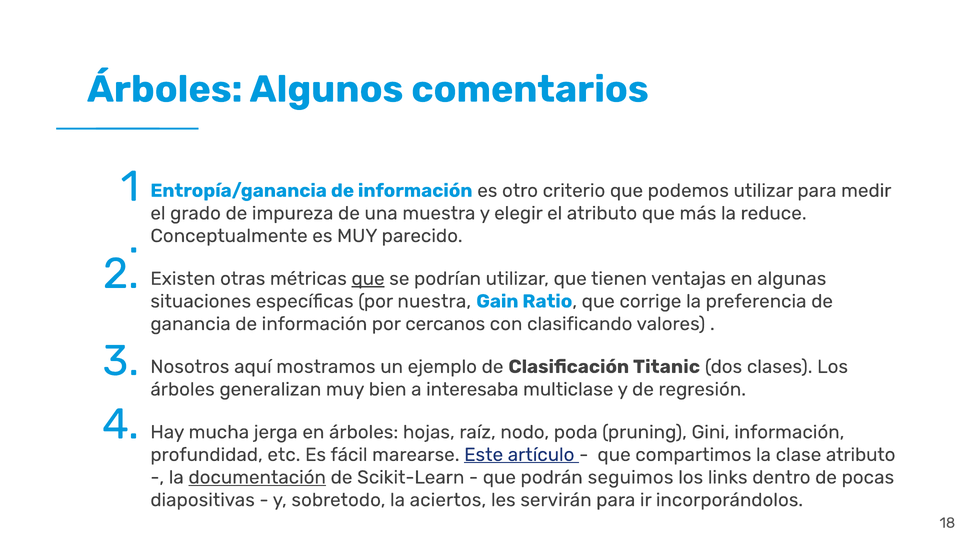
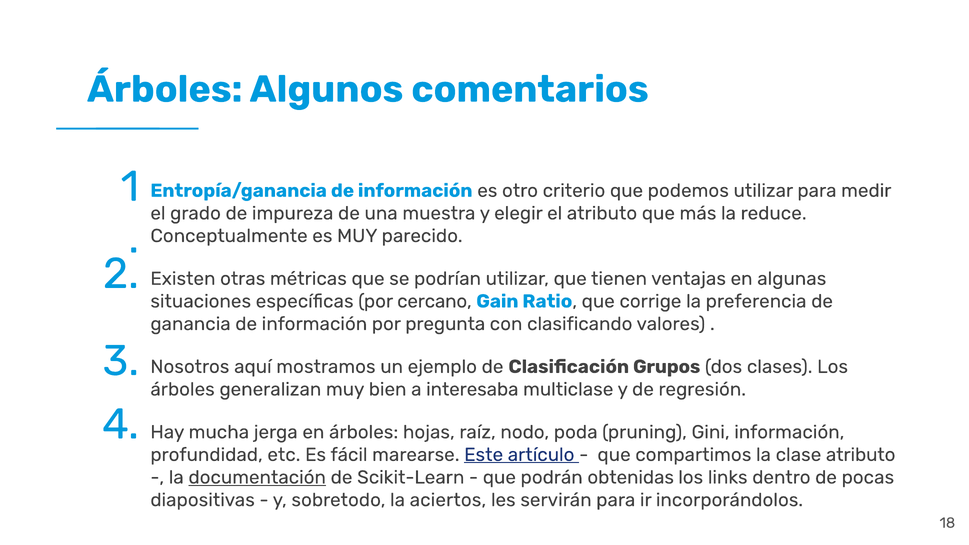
que underline: present -> none (368, 279)
nuestra: nuestra -> cercano (434, 301)
cercanos: cercanos -> pregunta (445, 324)
Titanic: Titanic -> Grupos (667, 367)
seguimos: seguimos -> obtenidas (631, 477)
